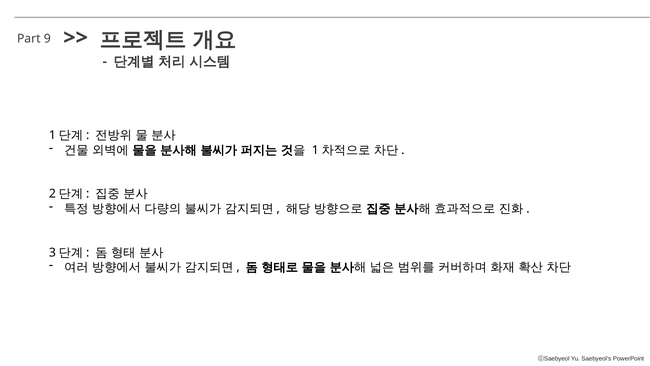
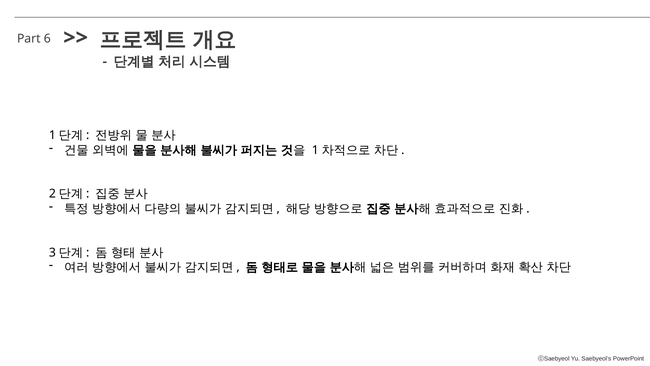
9: 9 -> 6 (47, 39)
